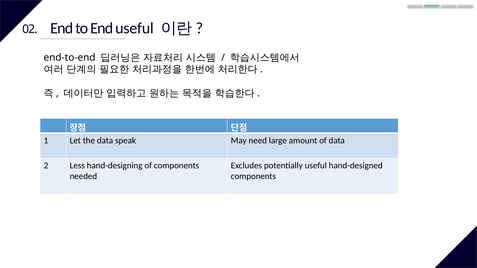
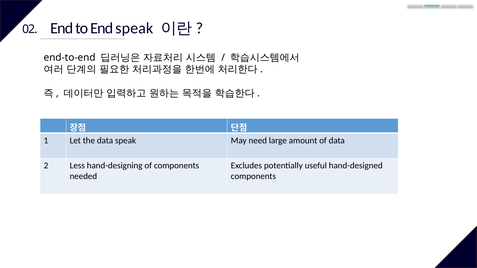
End useful: useful -> speak (134, 28)
